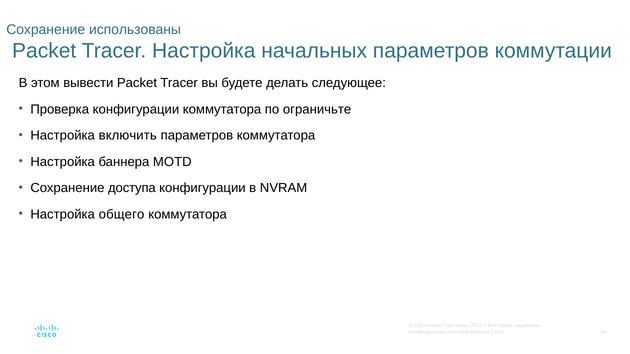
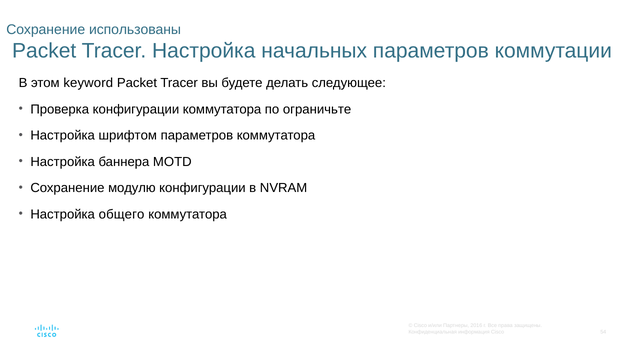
вывести: вывести -> keyword (88, 83)
включить: включить -> шрифтом (128, 136)
доступа: доступа -> модулю (132, 188)
